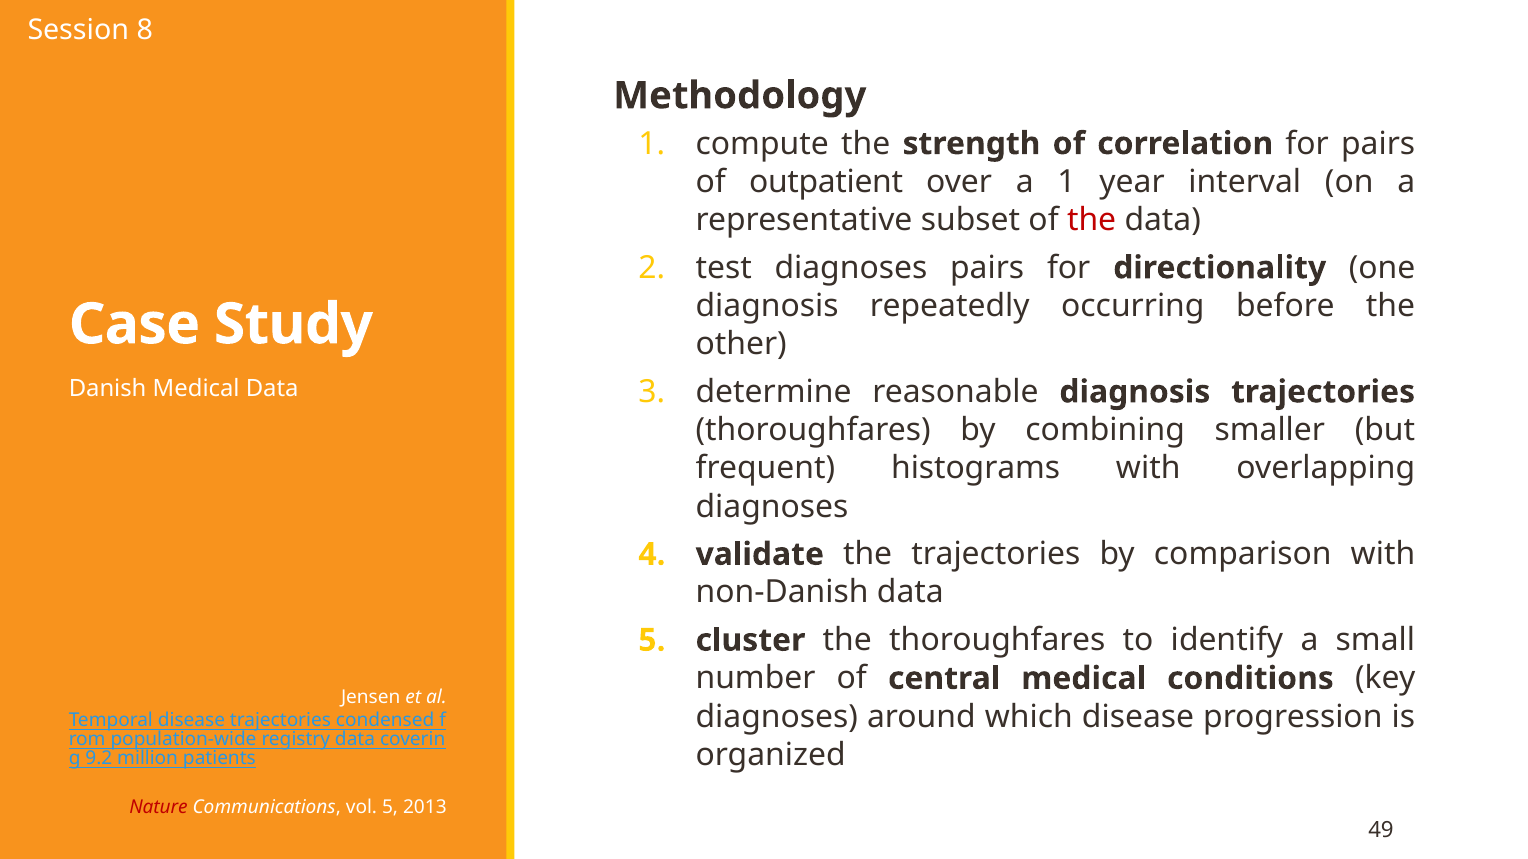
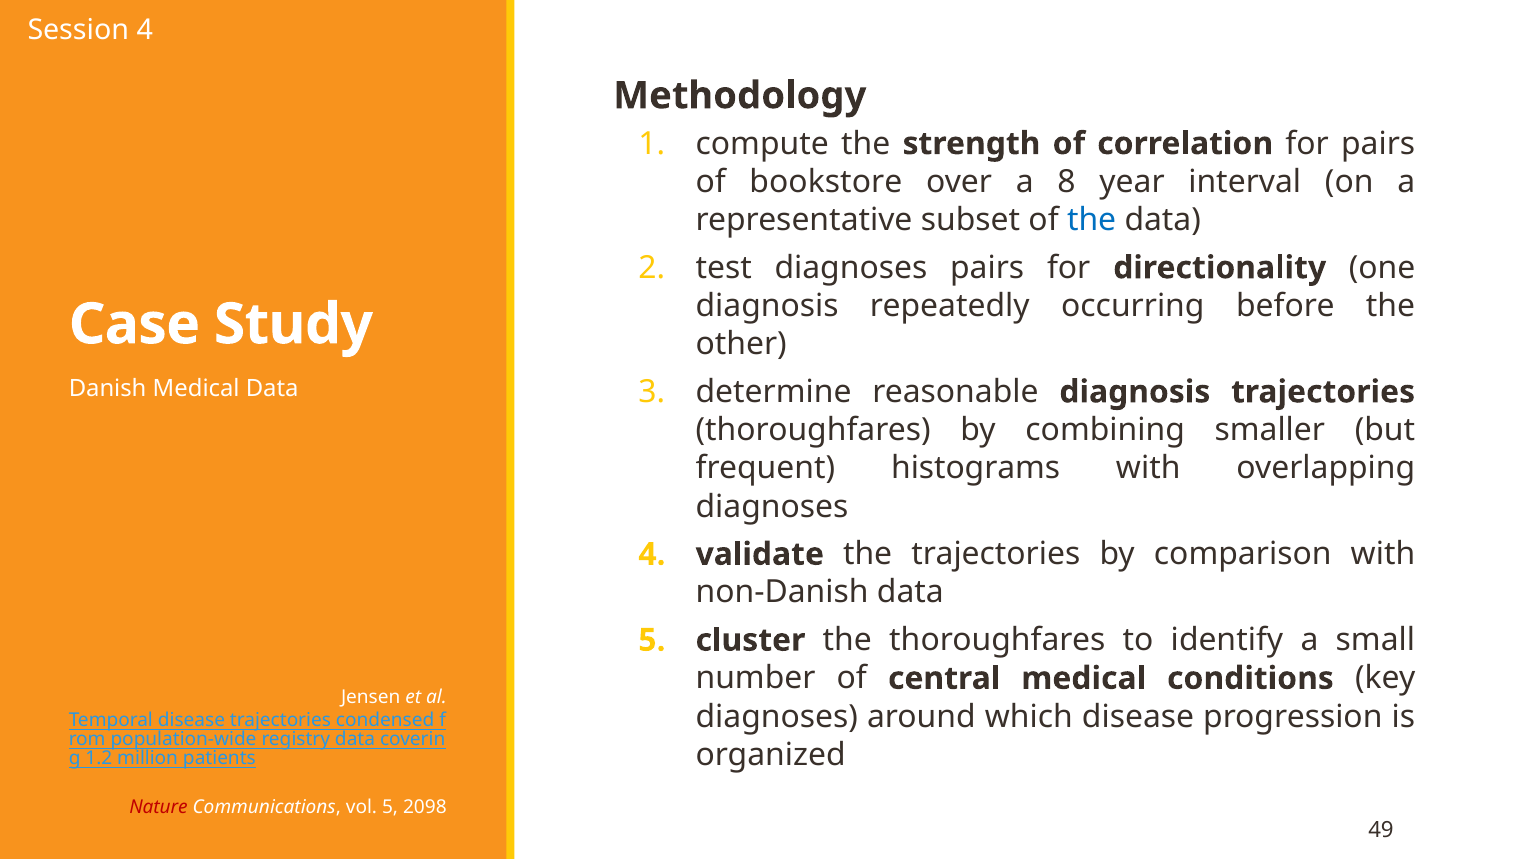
Session 8: 8 -> 4 (145, 30)
outpatient: outpatient -> bookstore (826, 182)
a 1: 1 -> 8 (1067, 182)
the colour: red -> blue (1092, 220)
9.2: 9.2 -> 1.2 (99, 759)
2013: 2013 -> 2098 (425, 808)
